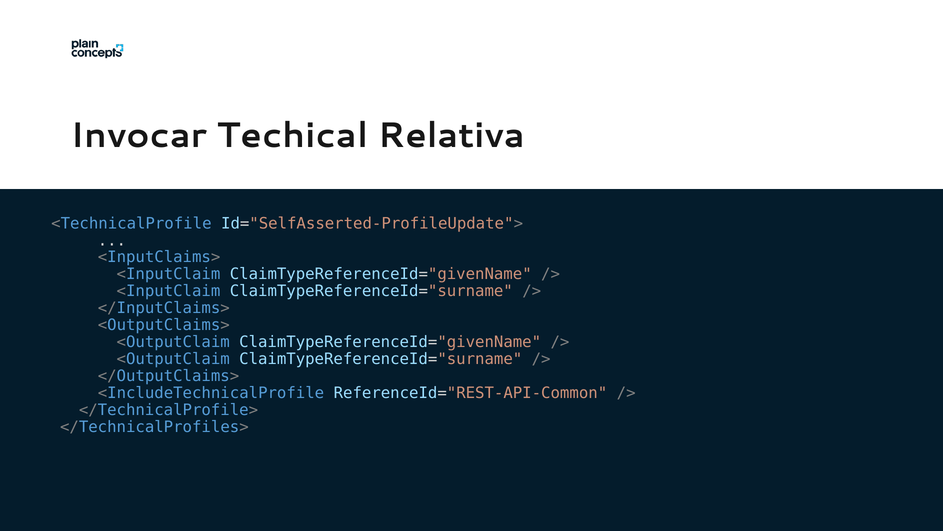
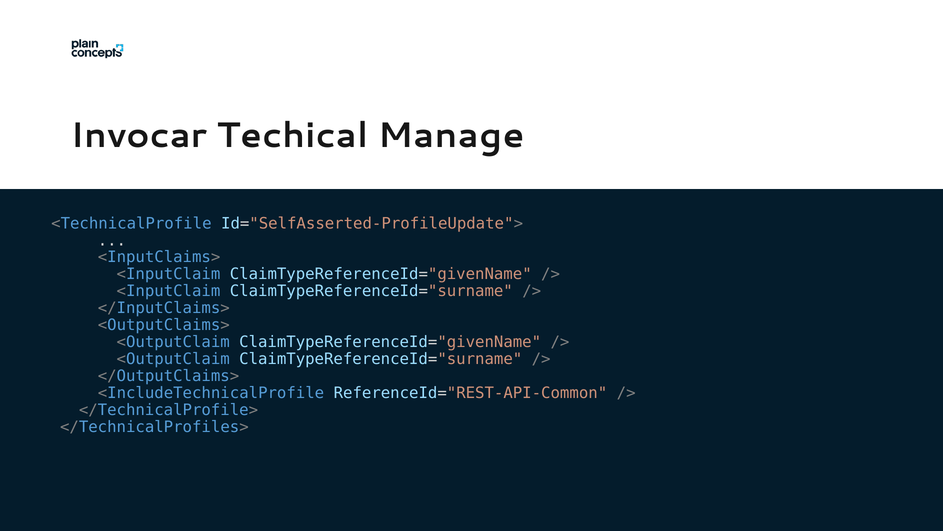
Relativa: Relativa -> Manage (451, 135)
